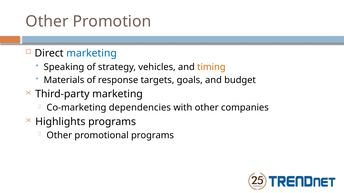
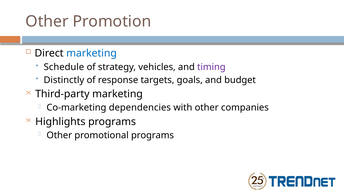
Speaking: Speaking -> Schedule (64, 67)
timing colour: orange -> purple (211, 67)
Materials: Materials -> Distinctly (64, 80)
